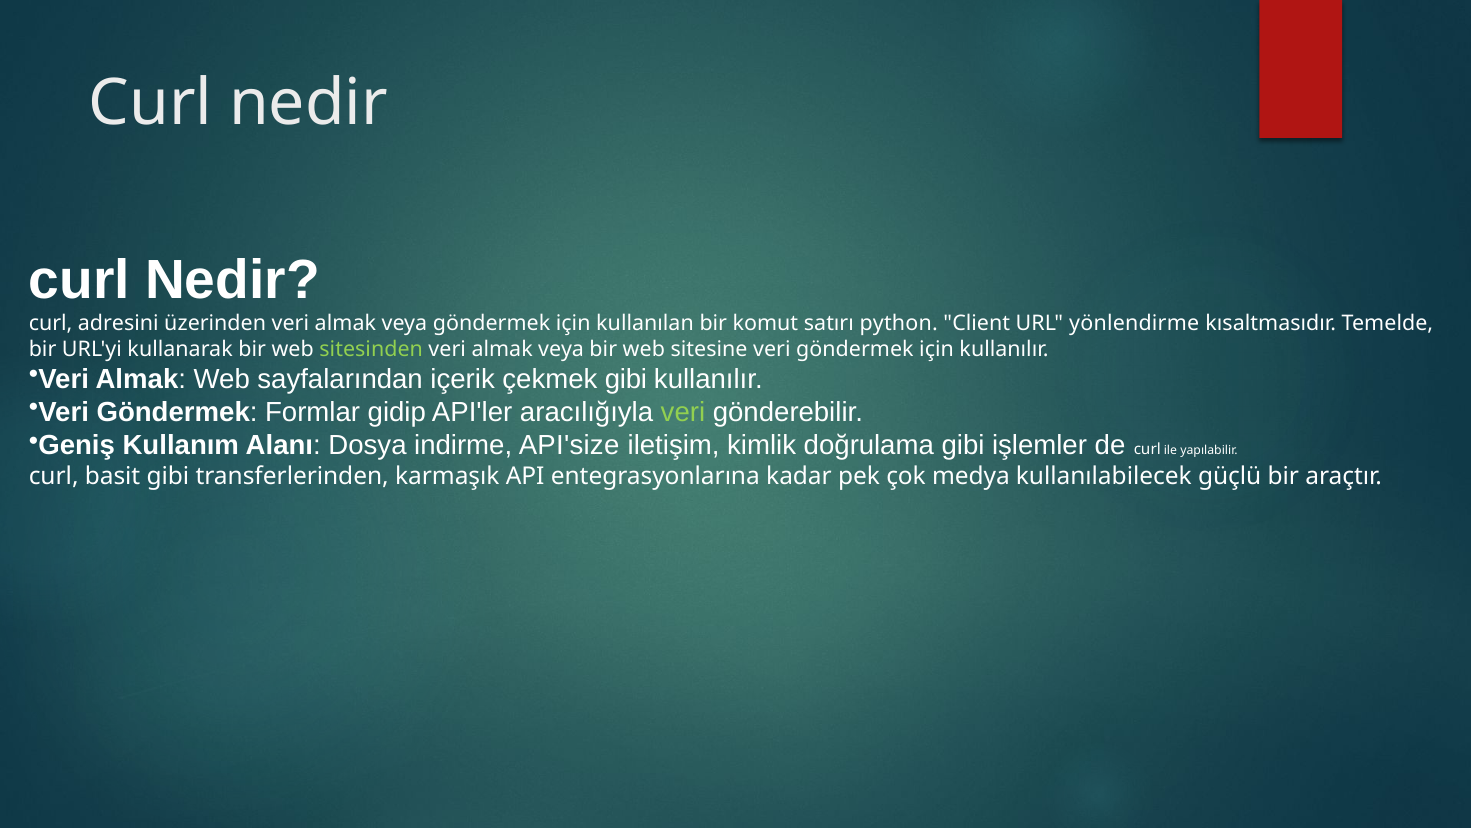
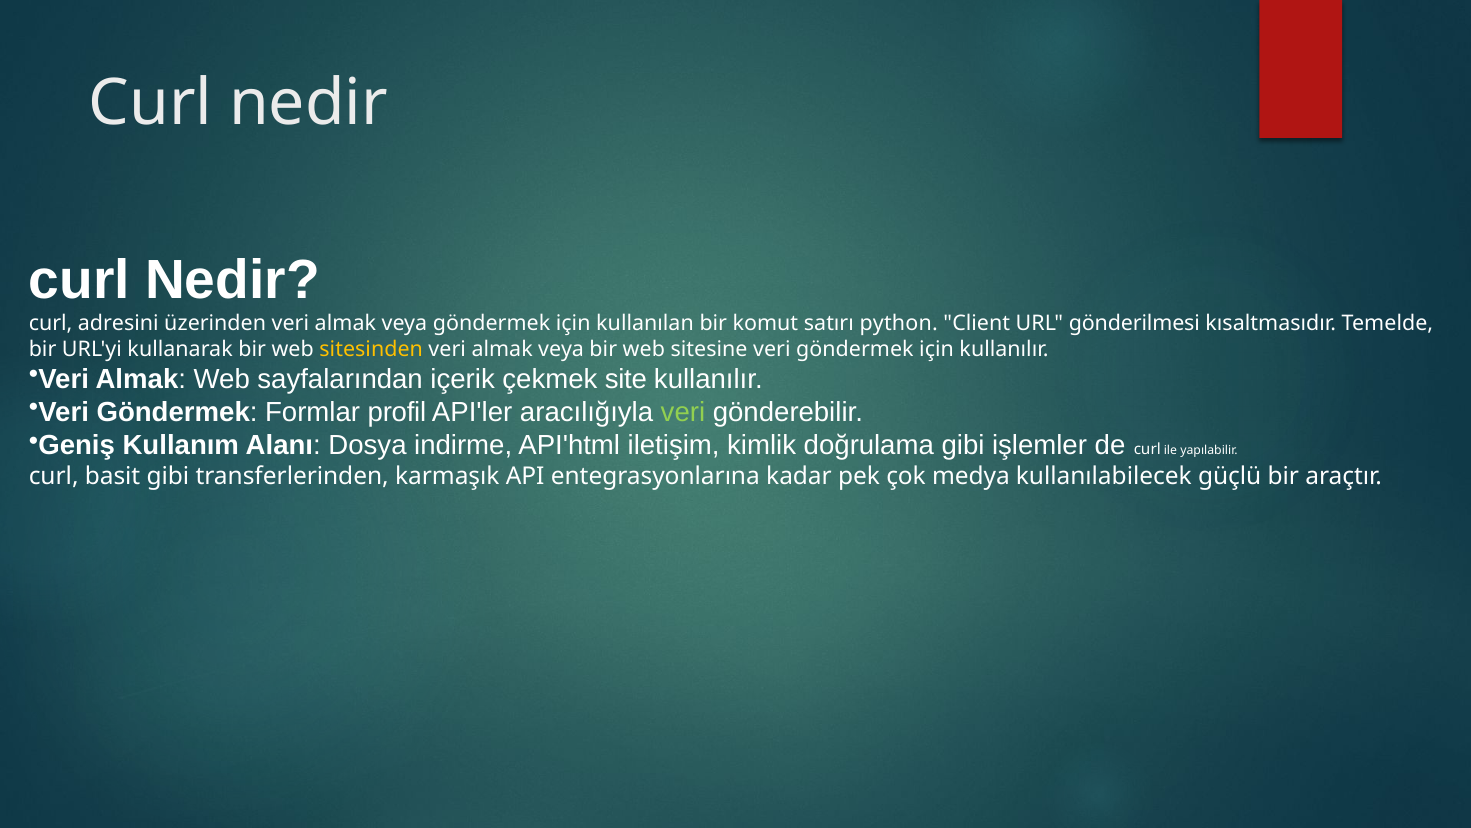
yönlendirme: yönlendirme -> gönderilmesi (1134, 323)
sitesinden colour: light green -> yellow (371, 349)
çekmek gibi: gibi -> site (626, 379)
gidip: gidip -> profil (397, 412)
API'size: API'size -> API'html (569, 445)
